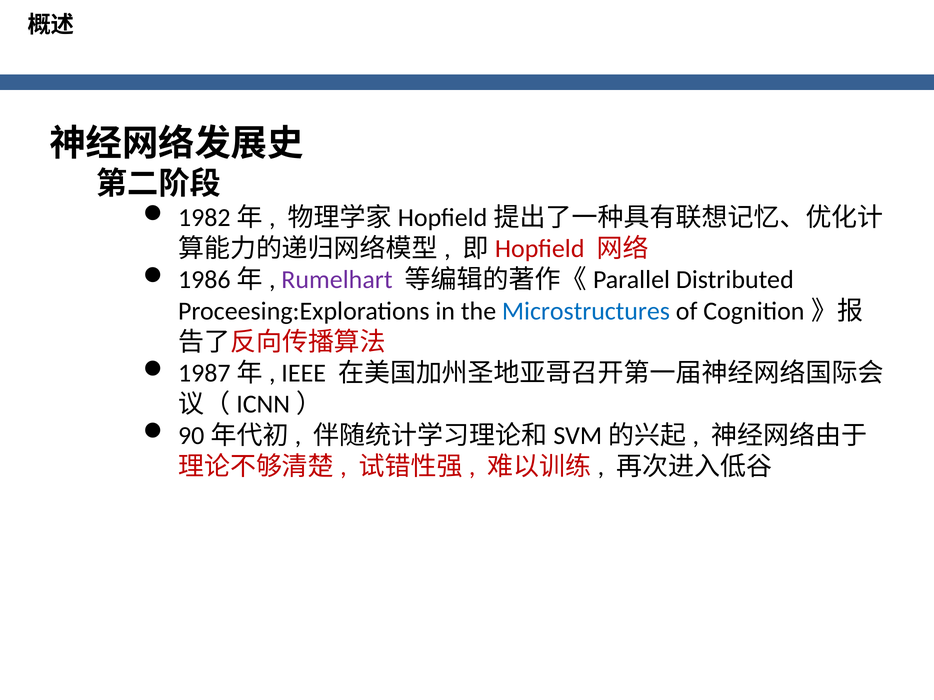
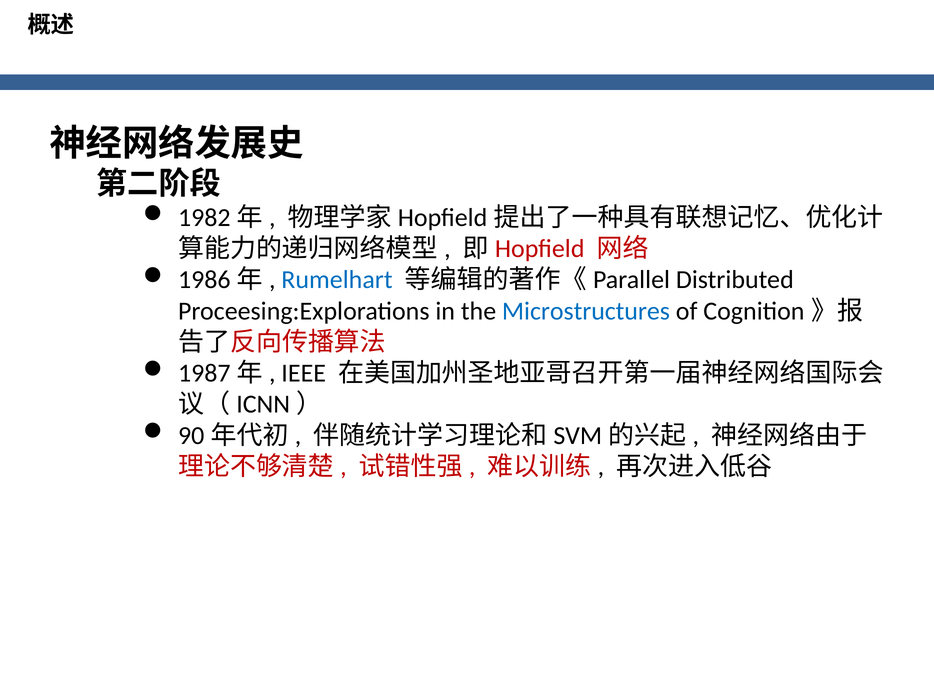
Rumelhart colour: purple -> blue (337, 280)
